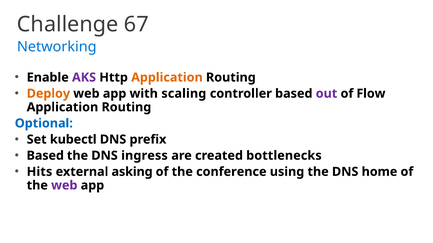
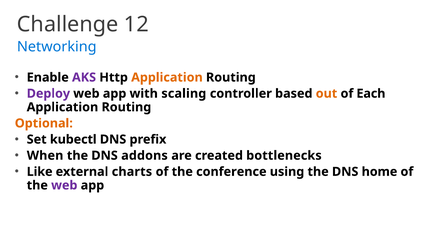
67: 67 -> 12 (136, 24)
Deploy colour: orange -> purple (48, 94)
out colour: purple -> orange (326, 94)
Flow: Flow -> Each (371, 94)
Optional colour: blue -> orange (44, 124)
Based: Based -> When (45, 156)
ingress: ingress -> addons (144, 156)
Hits: Hits -> Like (40, 172)
asking: asking -> charts (132, 172)
